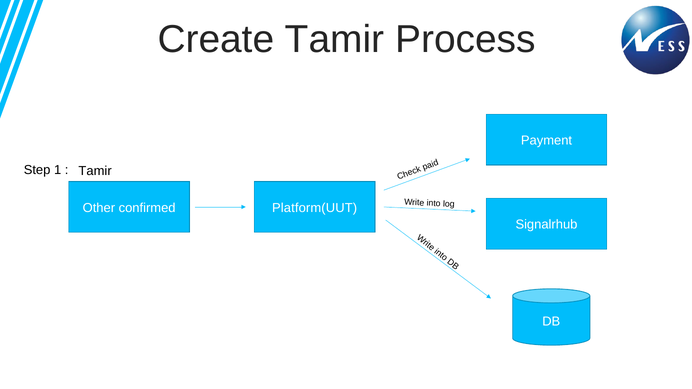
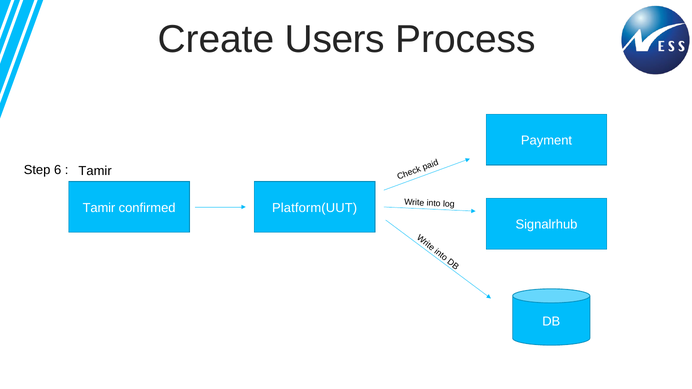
Create Tamir: Tamir -> Users (335, 40)
1: 1 -> 6 (58, 170)
Other: Other -> Tamir (99, 208)
